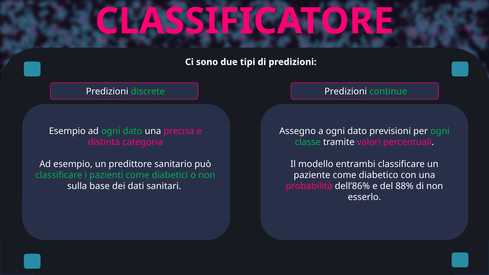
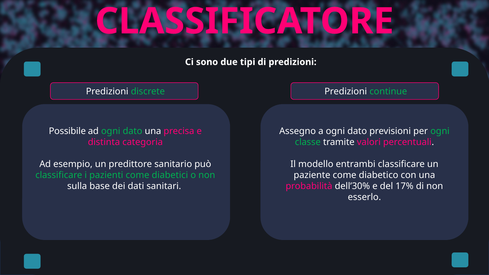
Esempio: Esempio -> Possibile (67, 131)
dell’86%: dell’86% -> dell’30% (352, 186)
88%: 88% -> 17% (404, 186)
